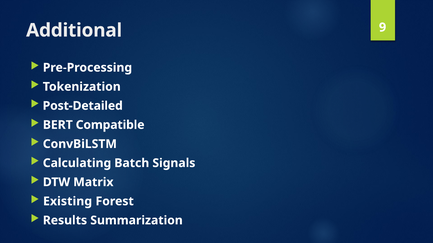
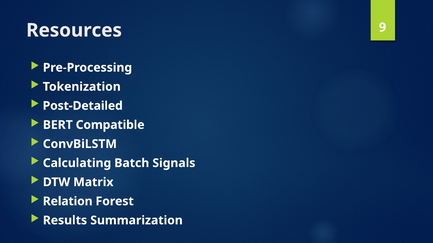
Additional: Additional -> Resources (74, 30)
Existing: Existing -> Relation (68, 202)
